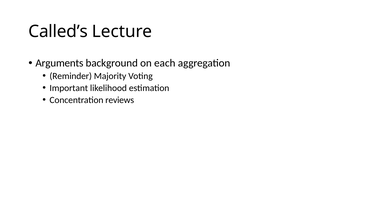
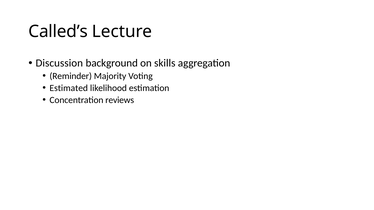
Arguments: Arguments -> Discussion (59, 63)
each: each -> skills (165, 63)
Important: Important -> Estimated (69, 88)
